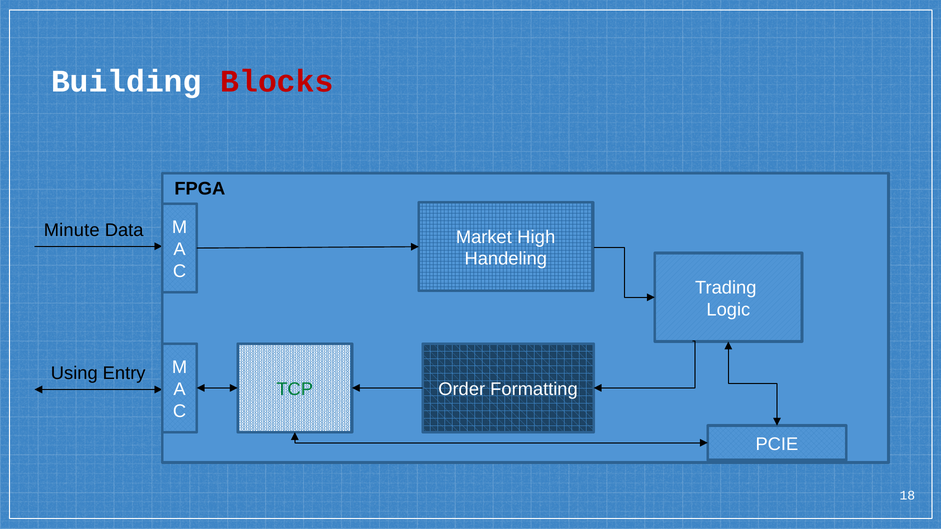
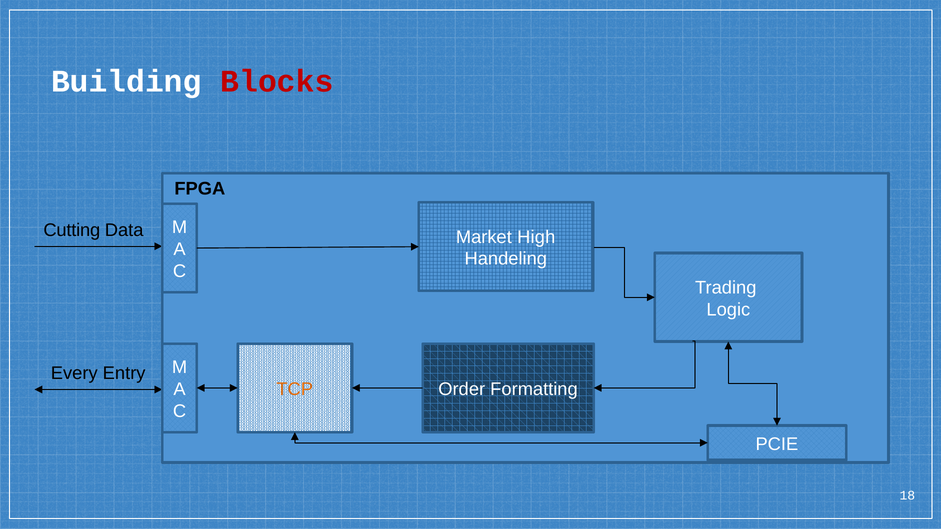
Minute: Minute -> Cutting (72, 230)
Using: Using -> Every (74, 374)
TCP colour: green -> orange (295, 389)
